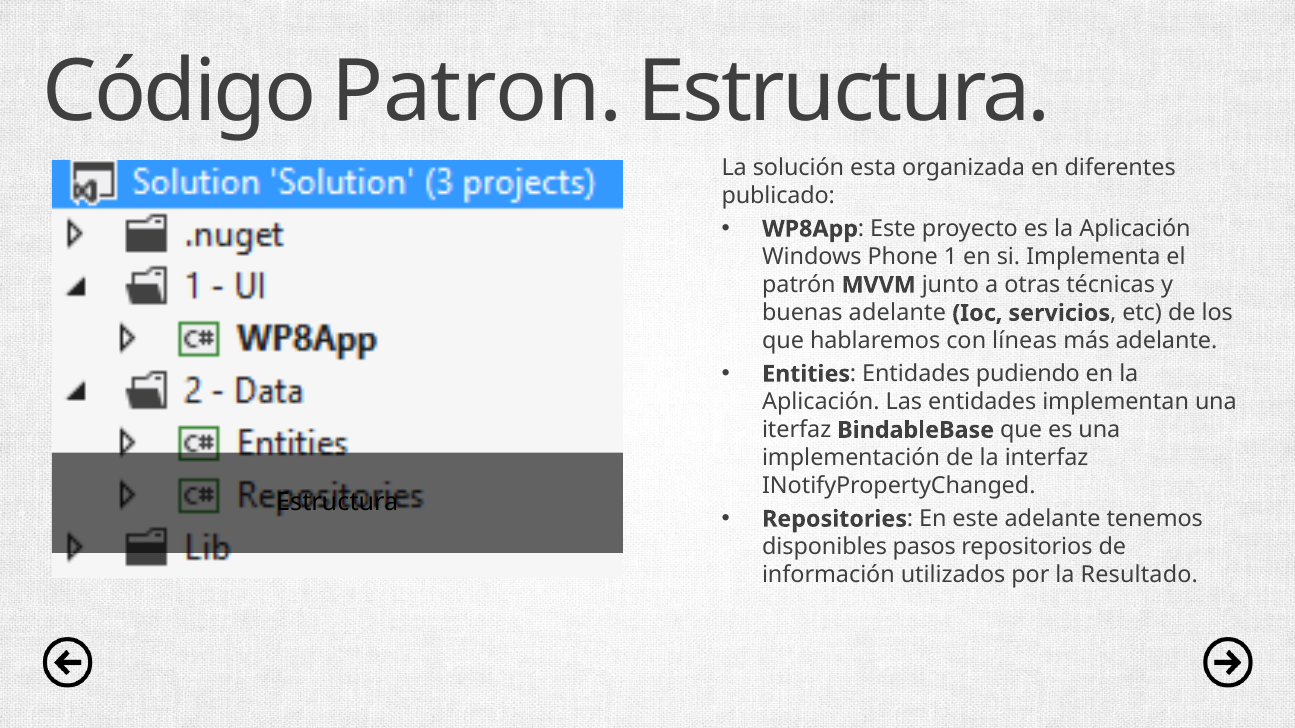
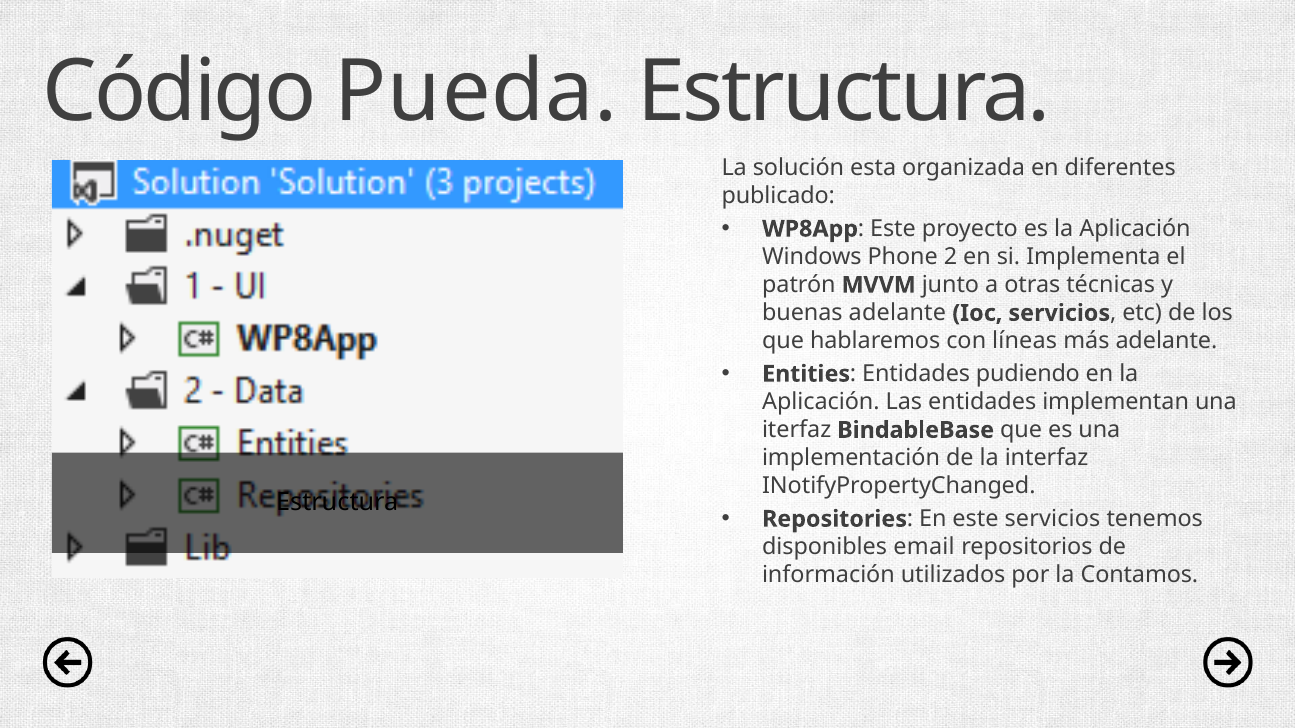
Patron: Patron -> Pueda (476, 92)
1: 1 -> 2 (951, 257)
este adelante: adelante -> servicios (1052, 519)
pasos: pasos -> email (924, 547)
Resultado: Resultado -> Contamos (1139, 575)
